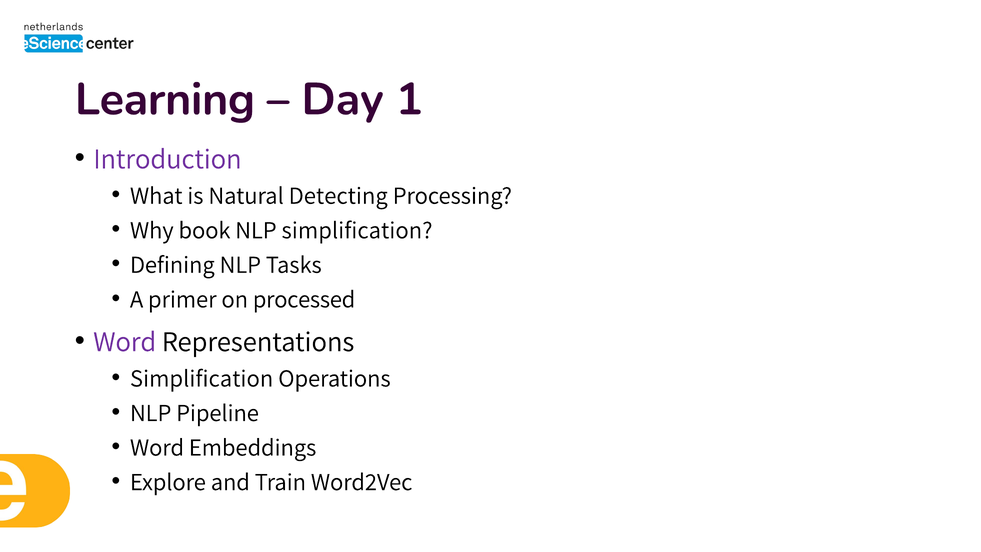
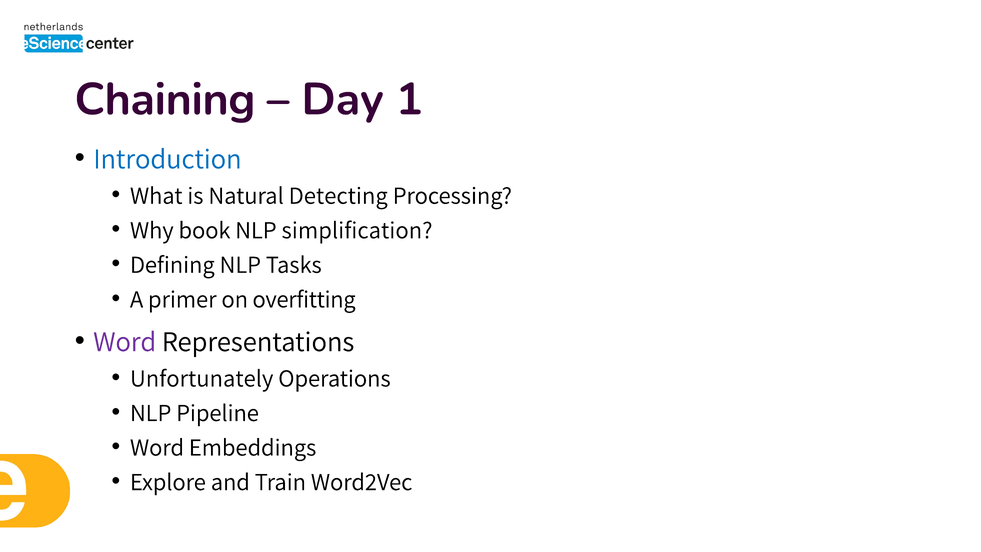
Learning: Learning -> Chaining (165, 99)
Introduction colour: purple -> blue (167, 159)
processed: processed -> overfitting (304, 299)
Simplification: Simplification -> Unfortunately (202, 378)
